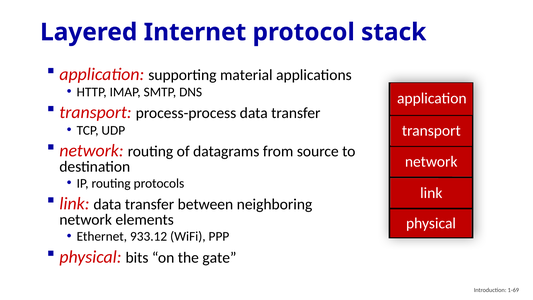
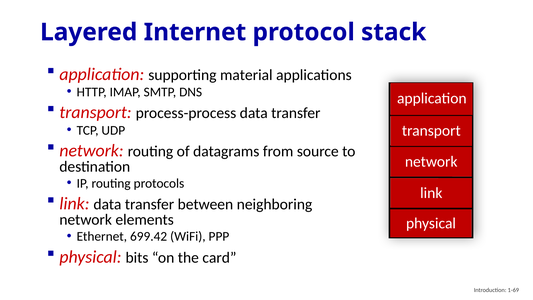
933.12: 933.12 -> 699.42 (149, 236)
gate: gate -> card (219, 257)
